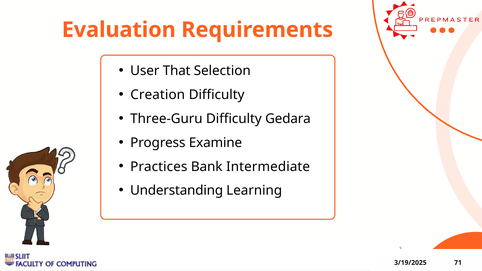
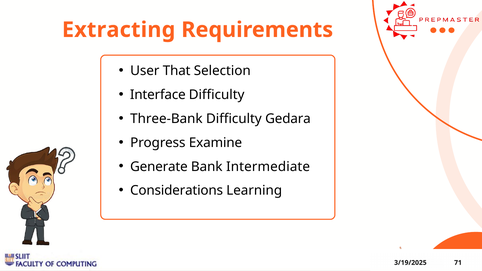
Evaluation: Evaluation -> Extracting (119, 30)
Creation: Creation -> Interface (158, 95)
Three-Guru: Three-Guru -> Three-Bank (166, 119)
Practices: Practices -> Generate (159, 167)
Understanding: Understanding -> Considerations (177, 191)
